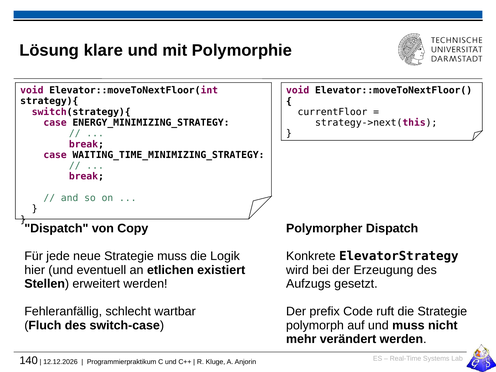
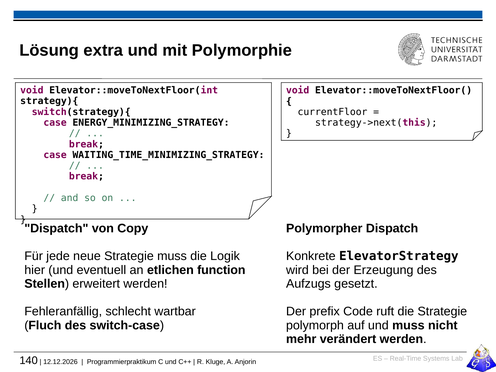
klare: klare -> extra (103, 50)
existiert: existiert -> function (221, 270)
